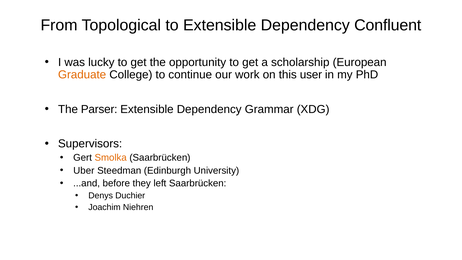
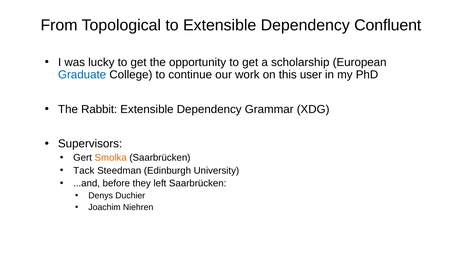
Graduate colour: orange -> blue (82, 75)
Parser: Parser -> Rabbit (99, 109)
Uber: Uber -> Tack (84, 170)
